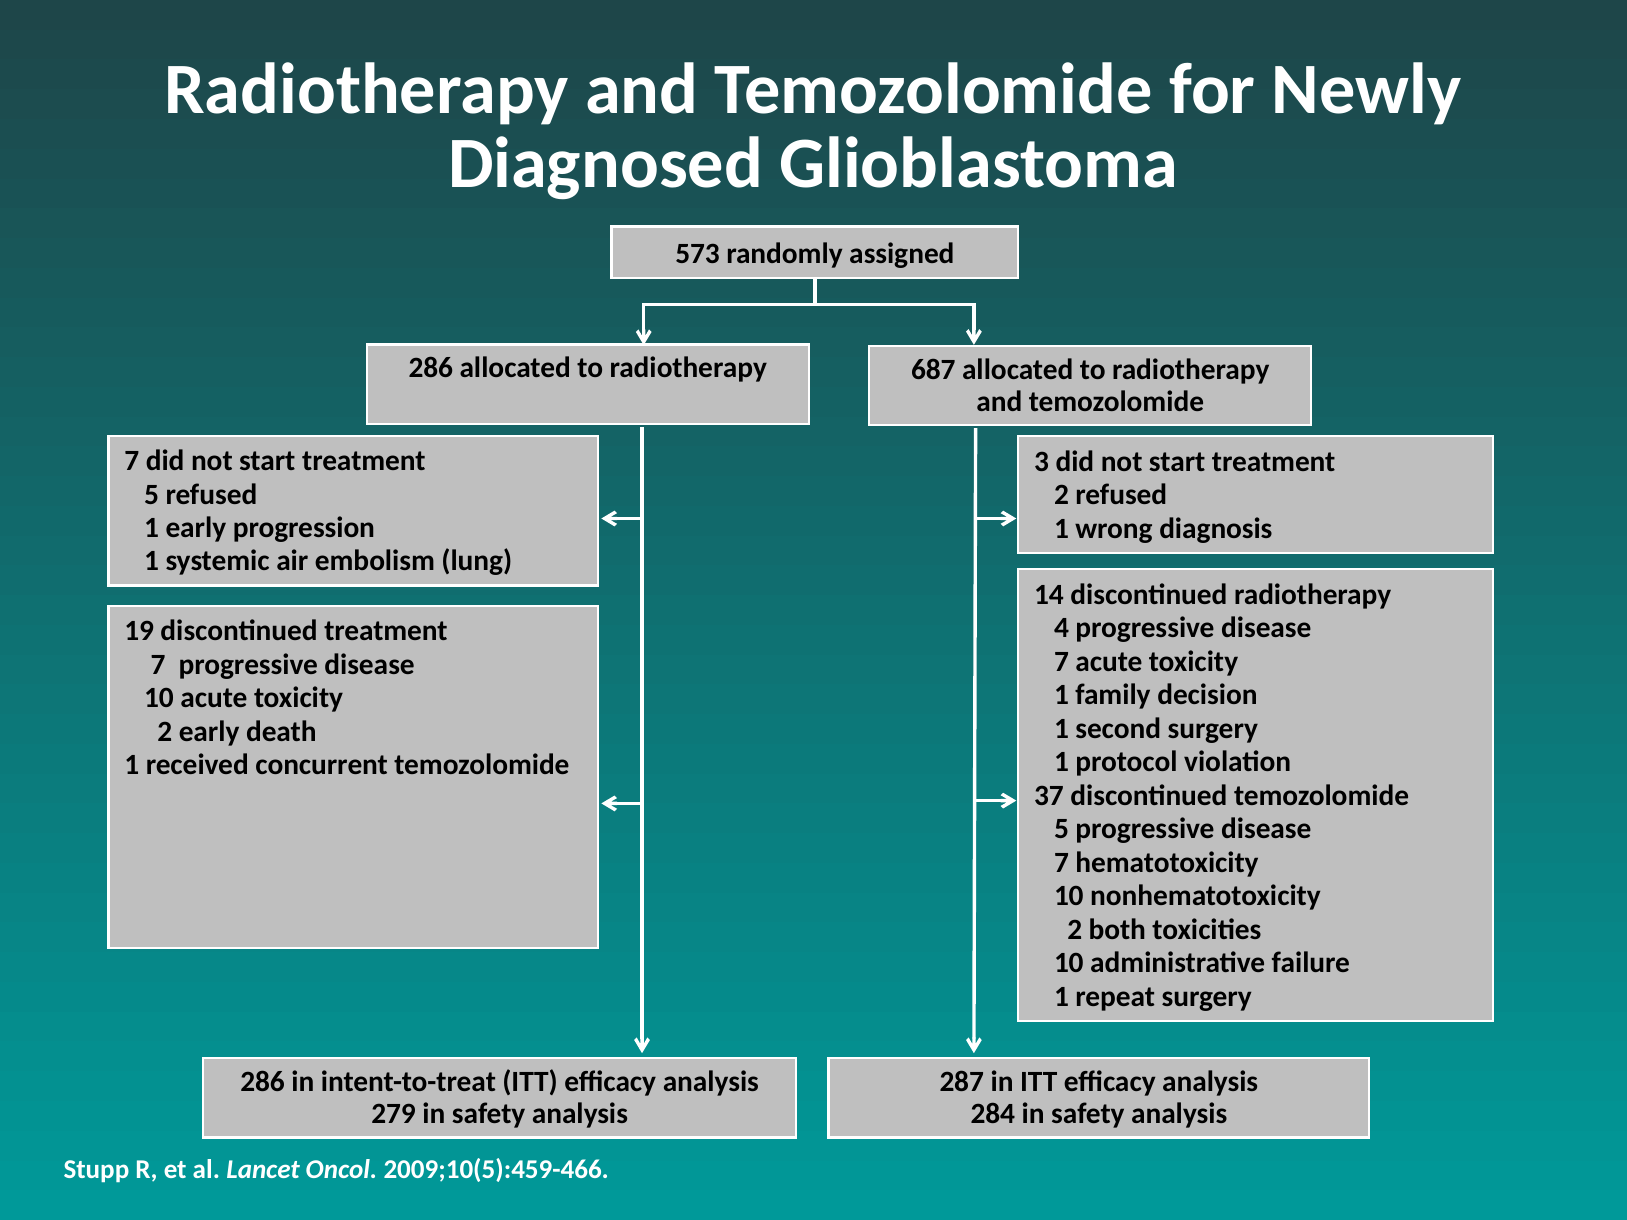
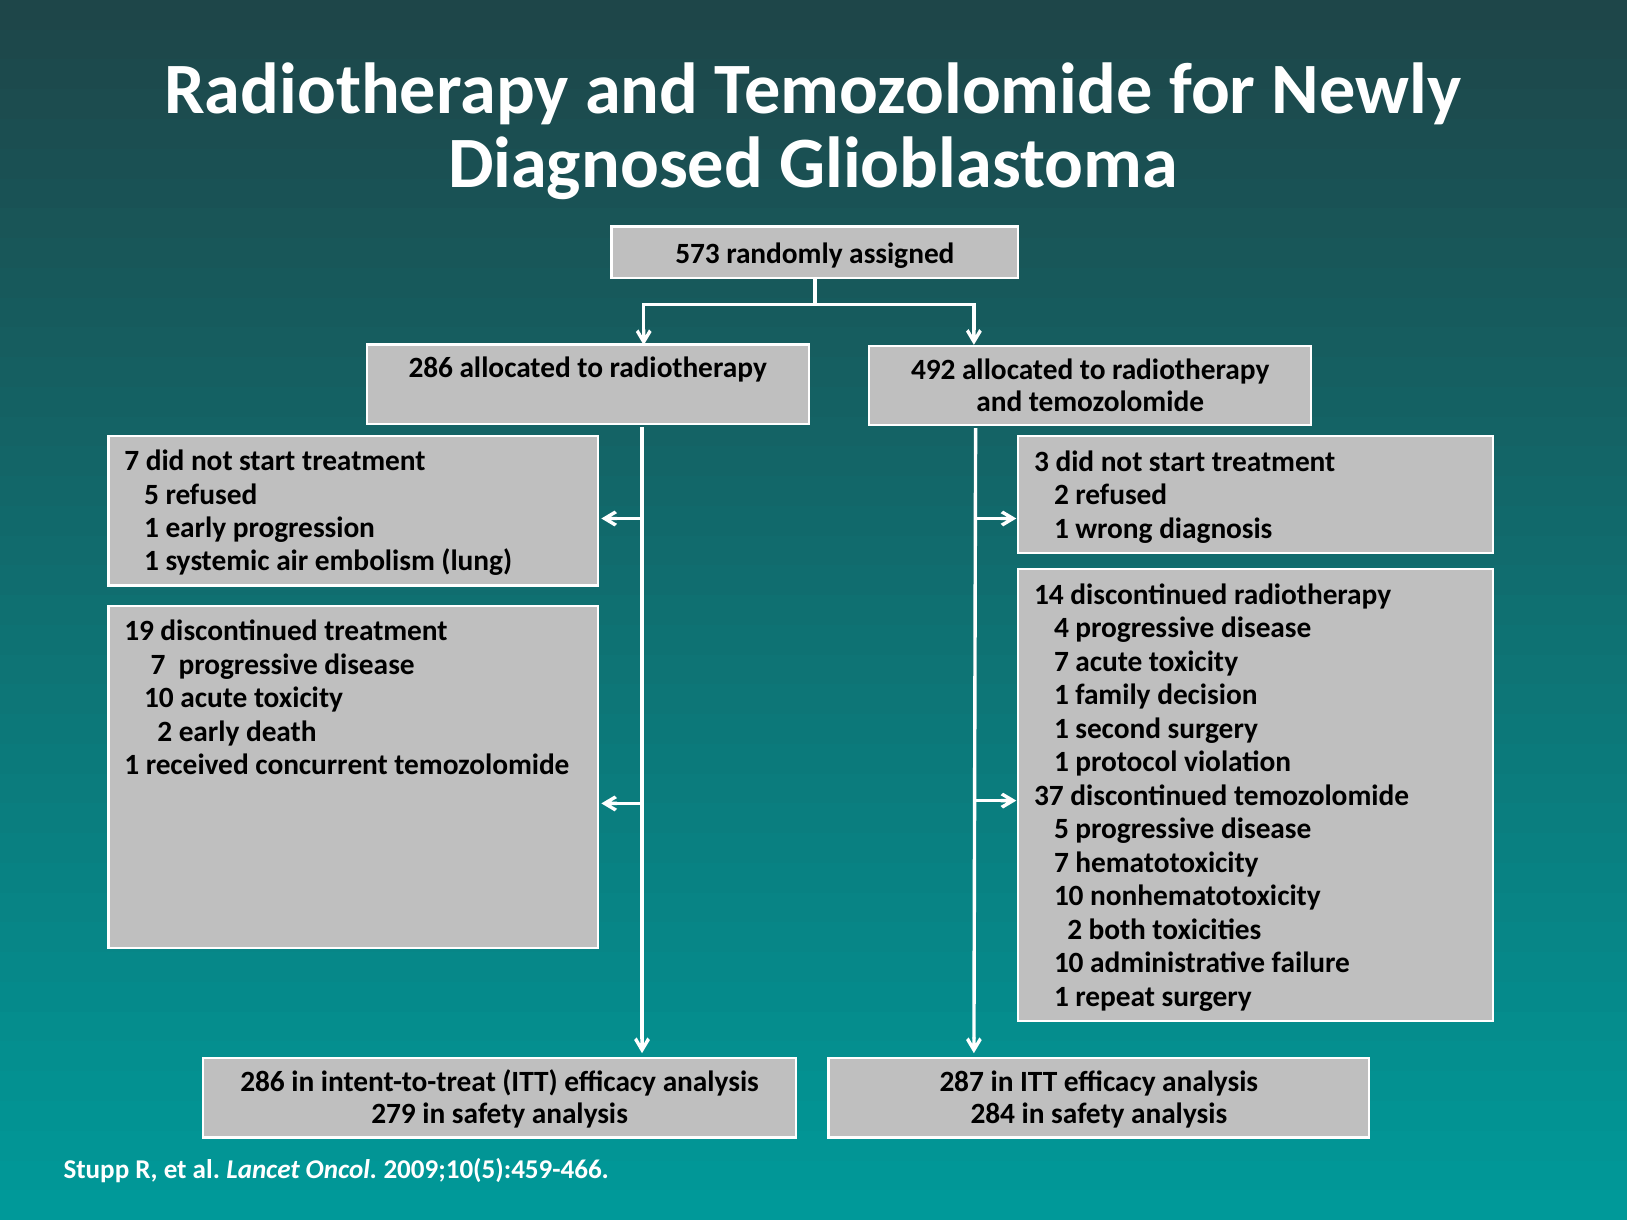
687: 687 -> 492 (933, 370)
